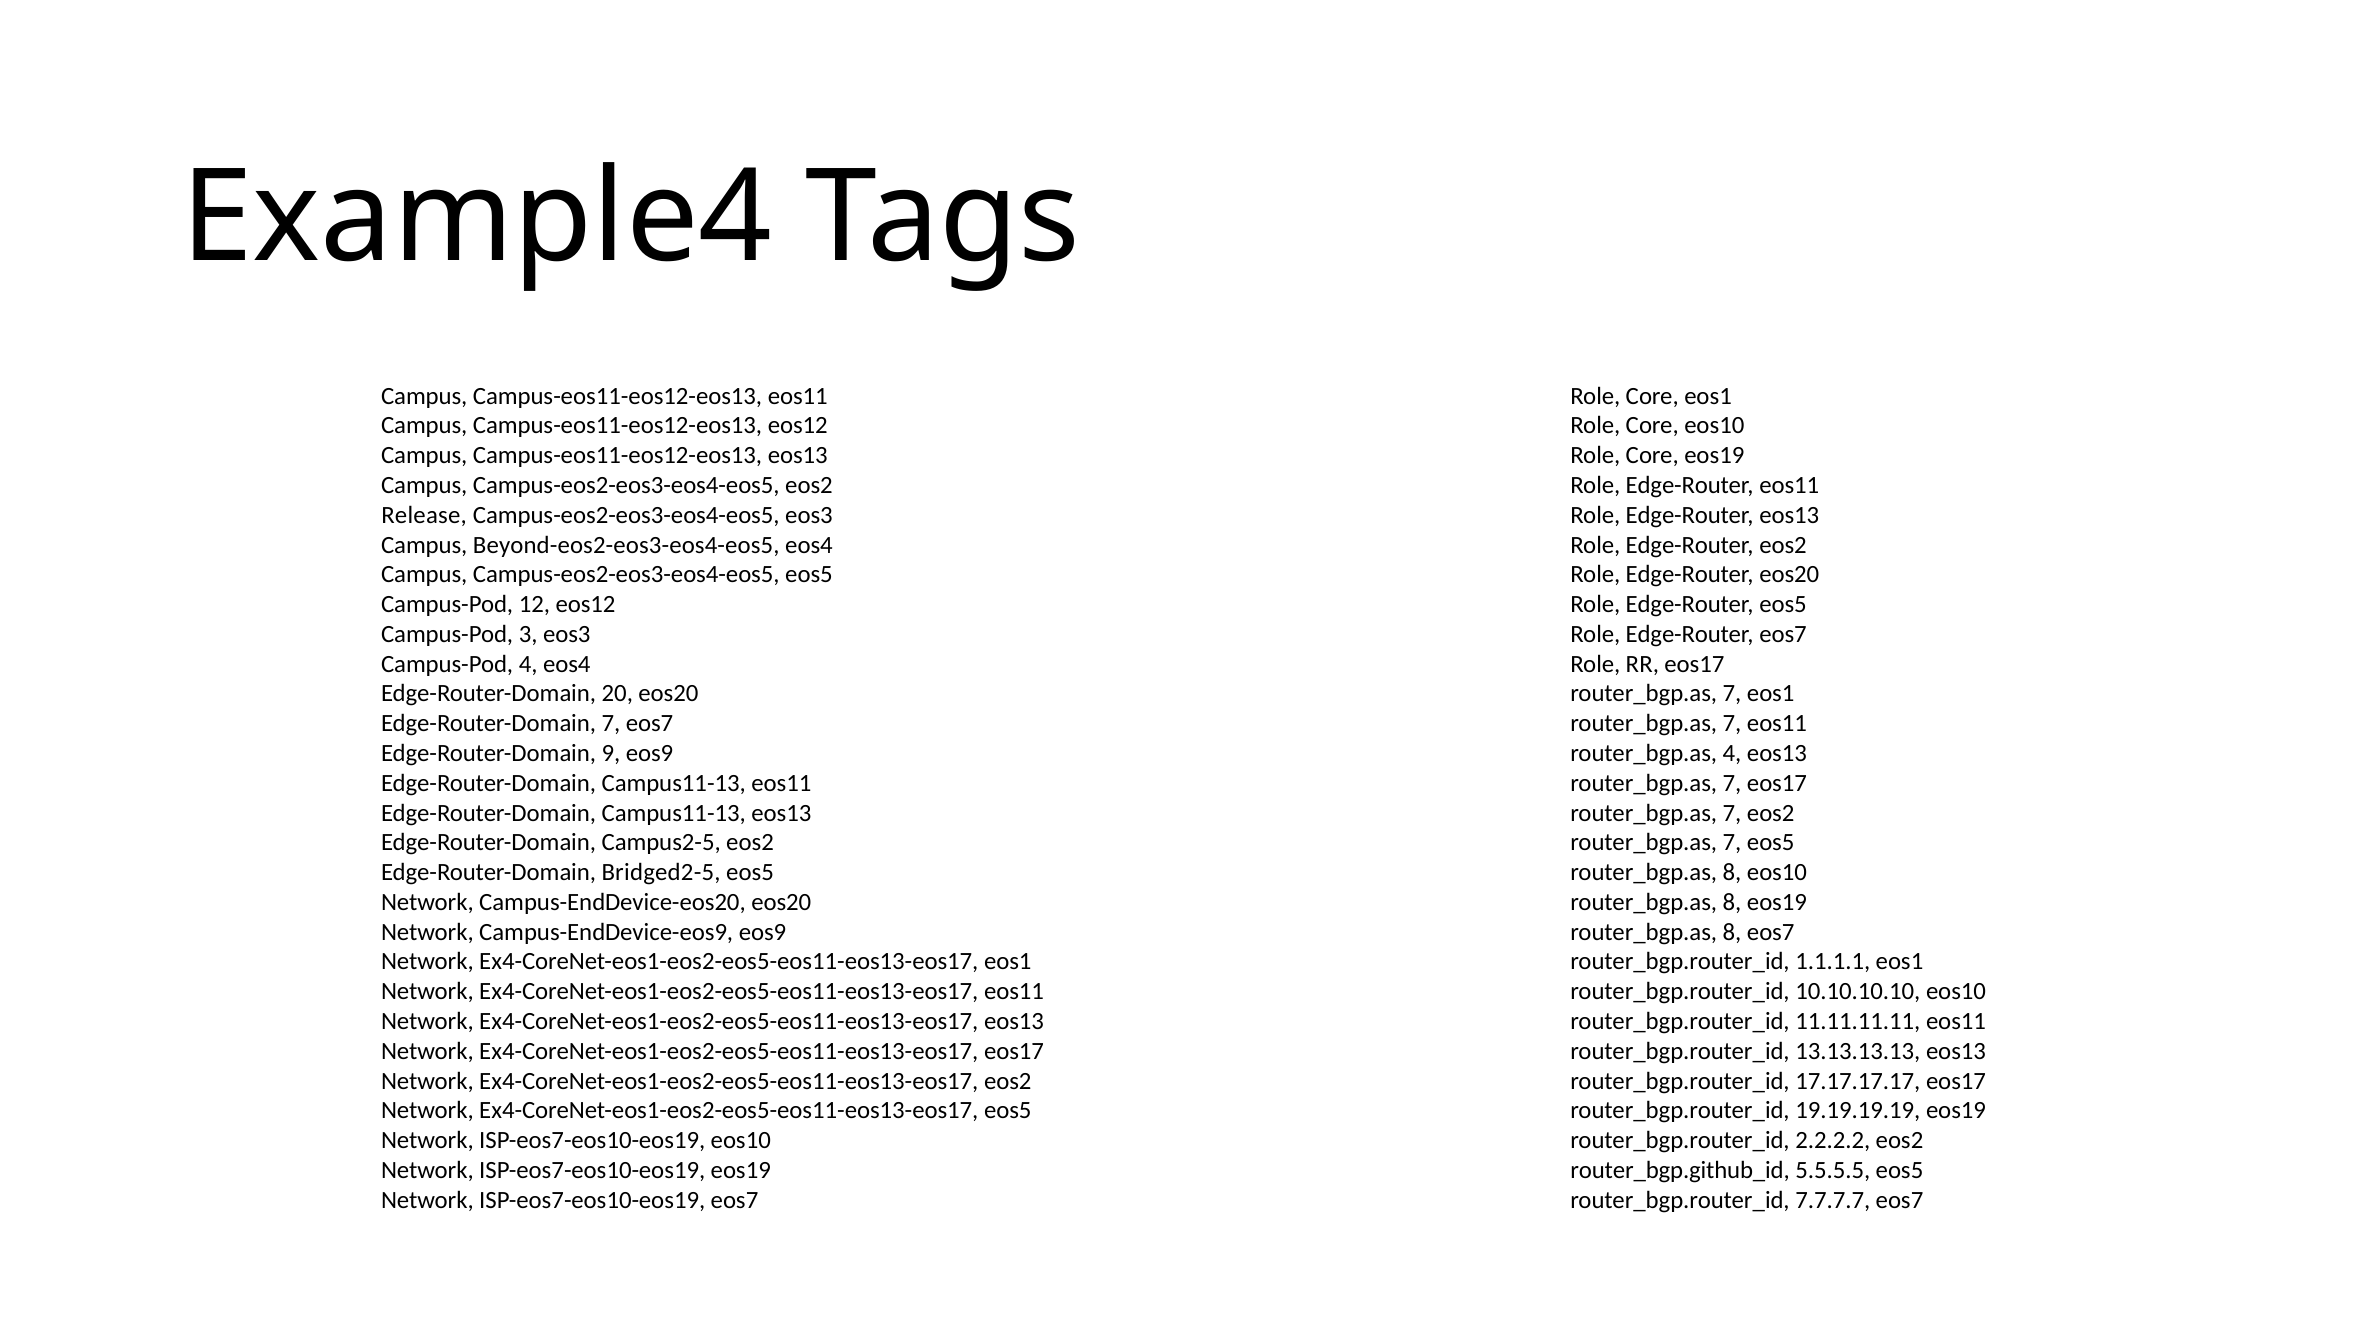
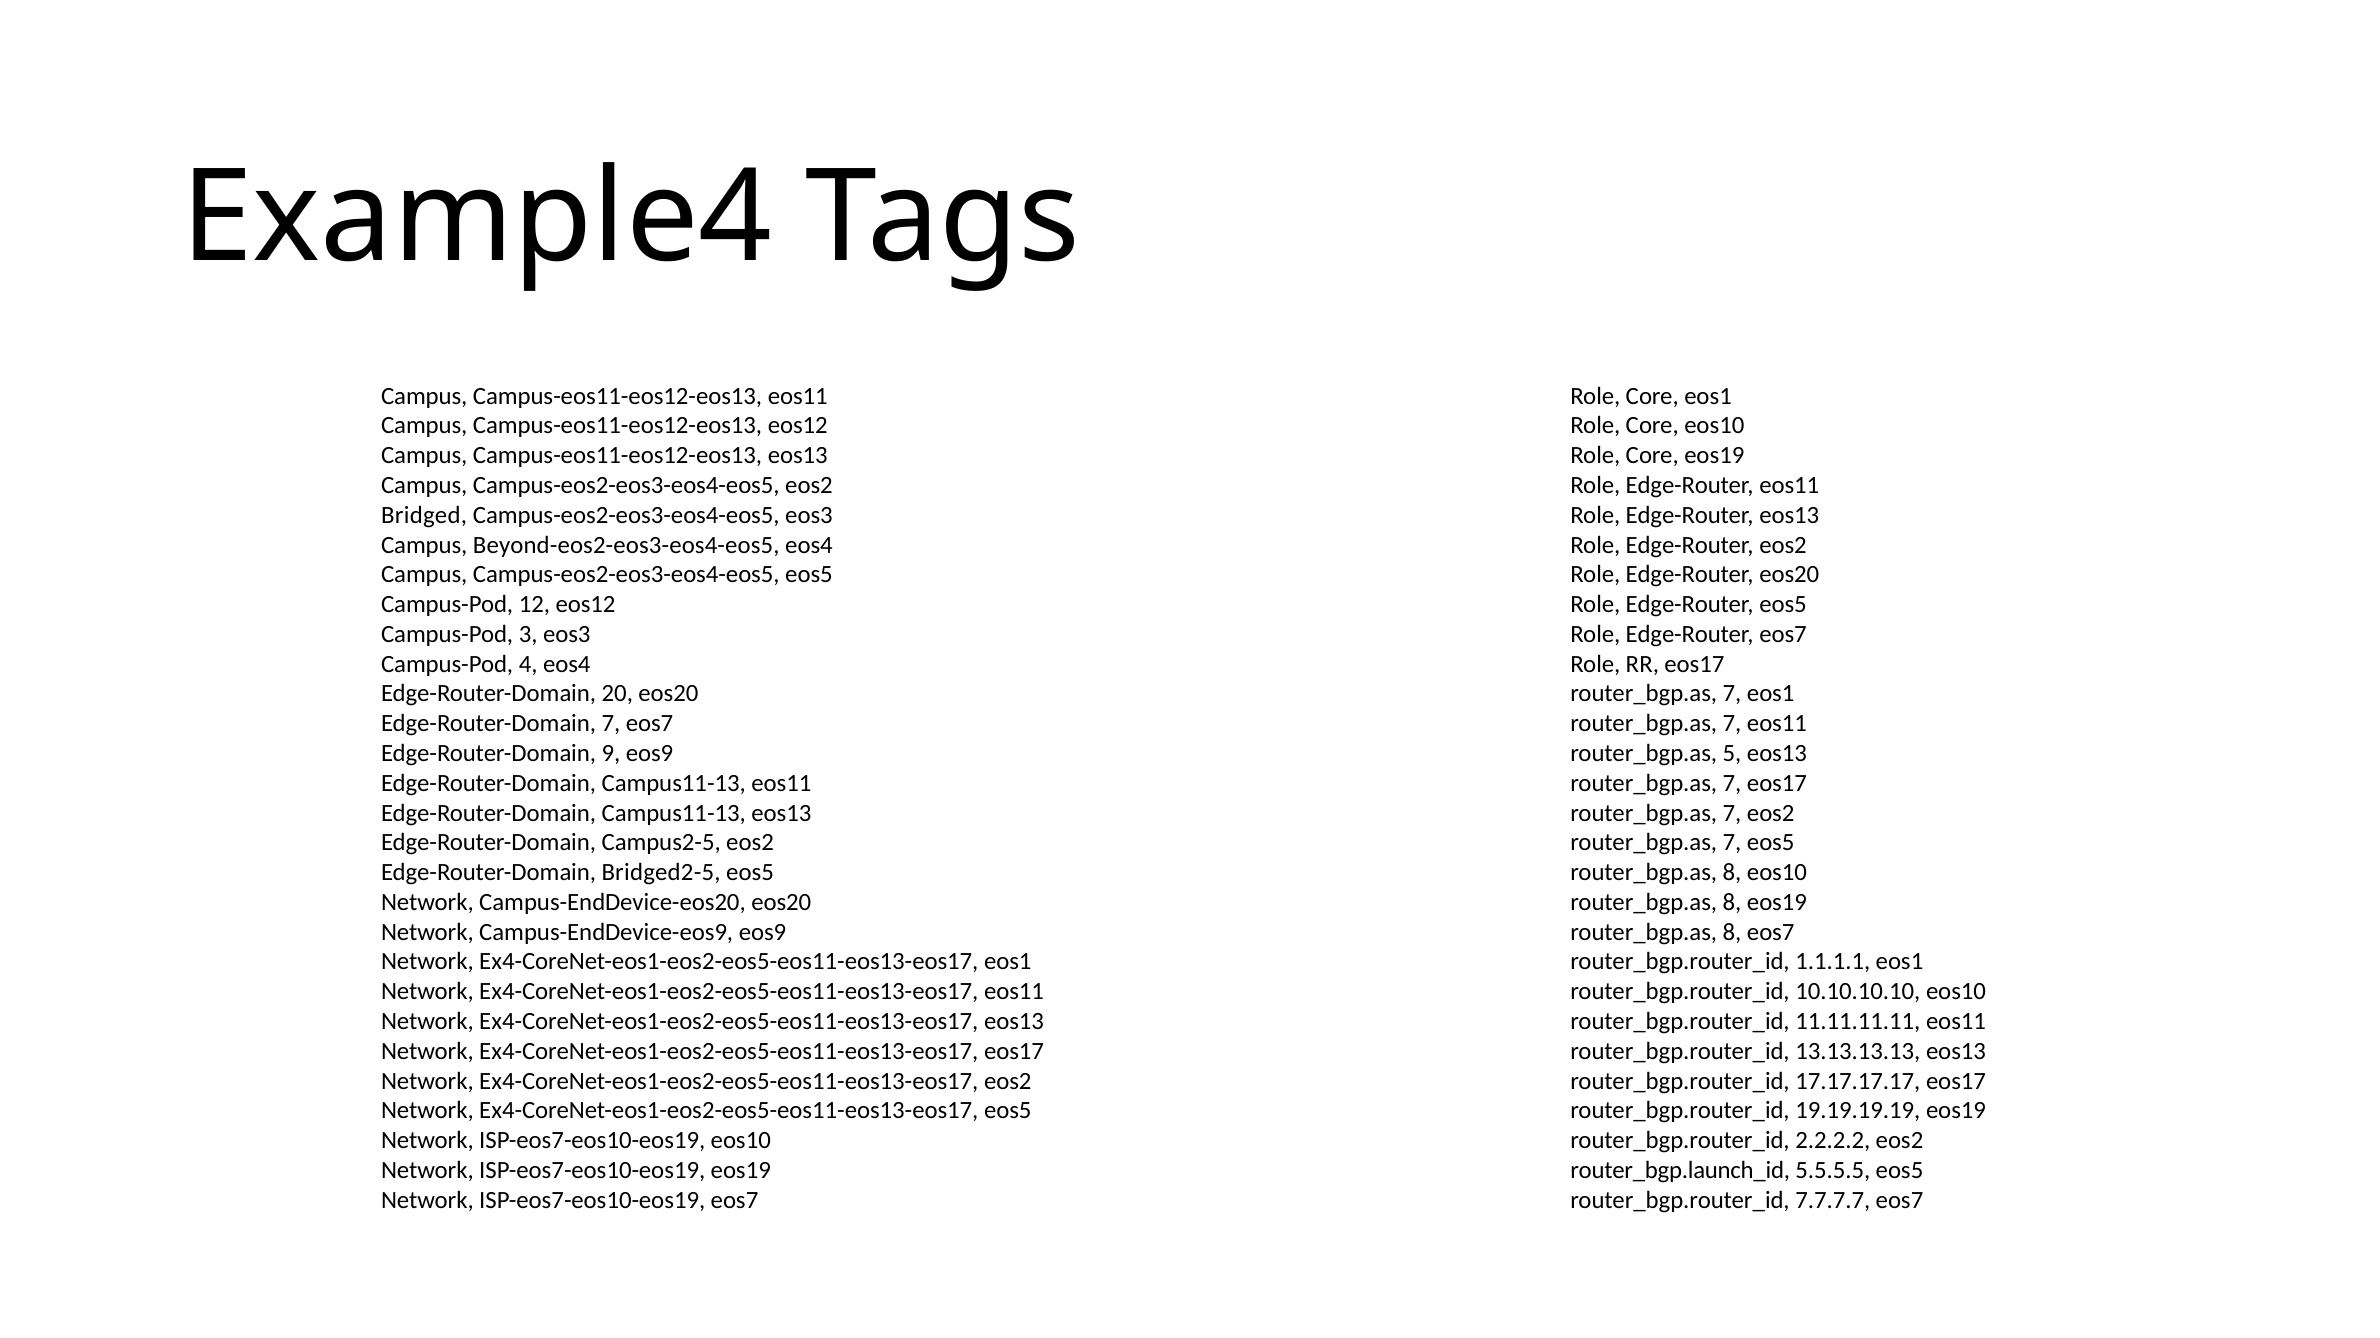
Release: Release -> Bridged (424, 515)
router_bgp.as 4: 4 -> 5 (1732, 754)
router_bgp.github_id: router_bgp.github_id -> router_bgp.launch_id (1680, 1171)
